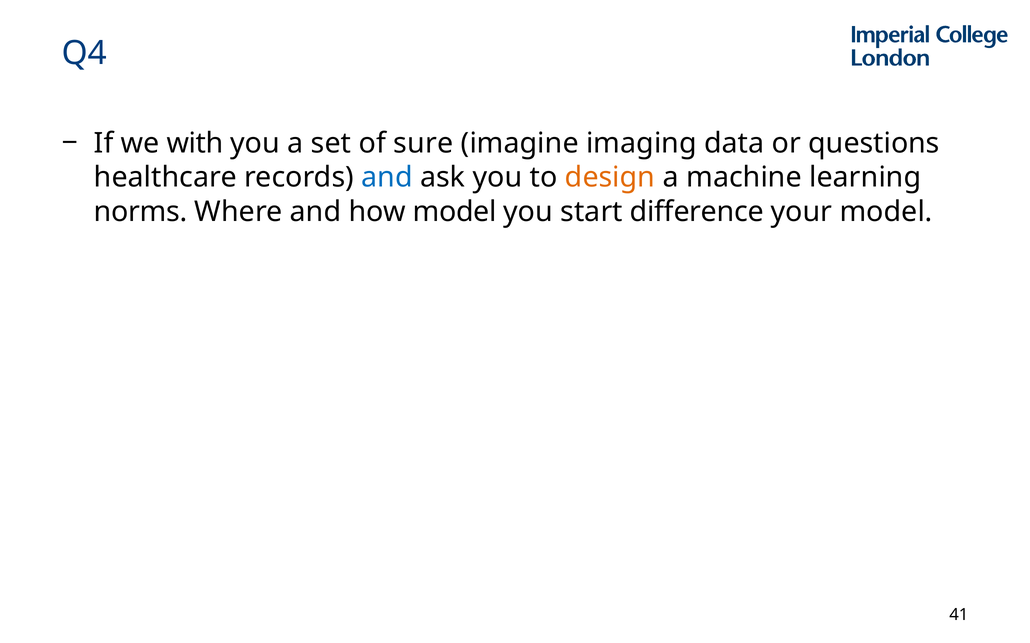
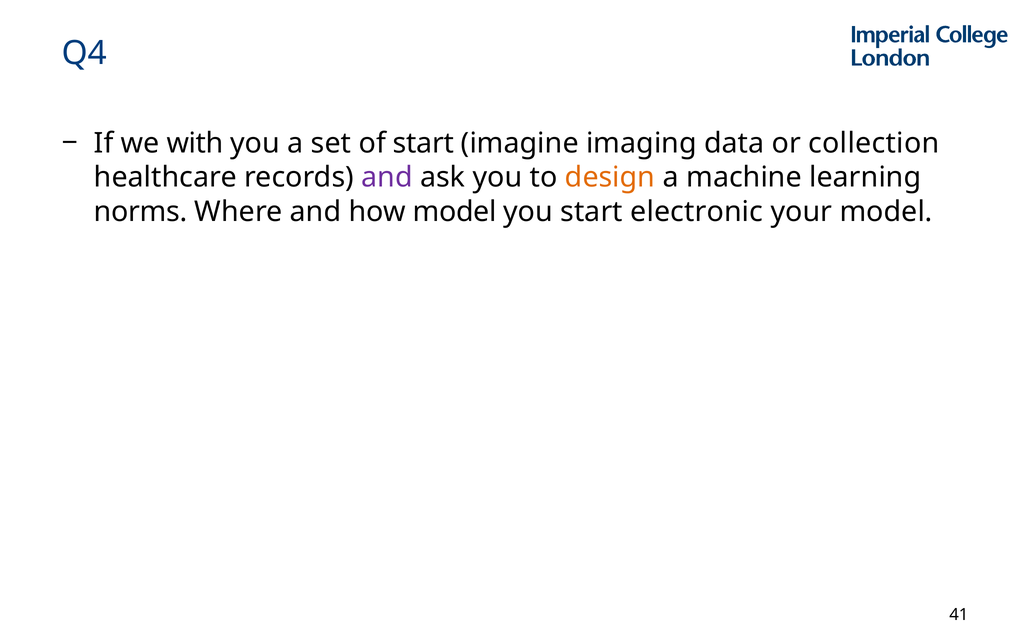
of sure: sure -> start (423, 143)
questions: questions -> collection (874, 143)
and colour: blue -> purple (387, 178)
difference: difference -> electronic (697, 212)
